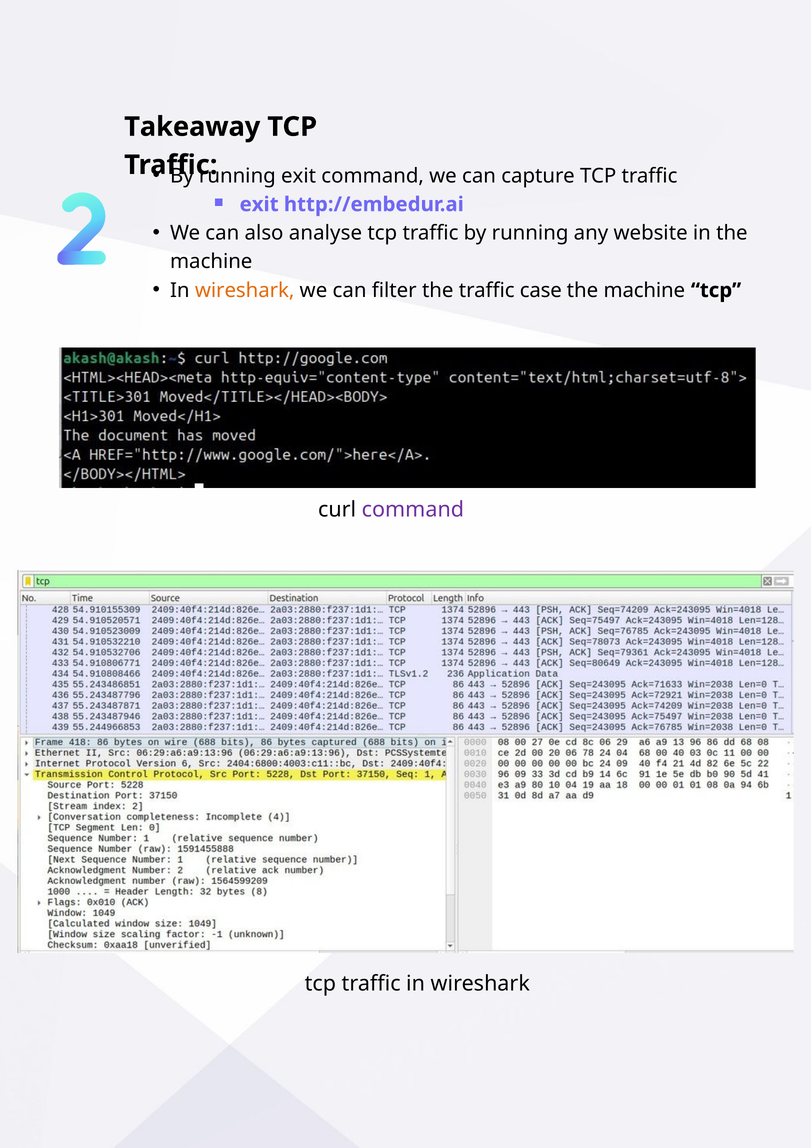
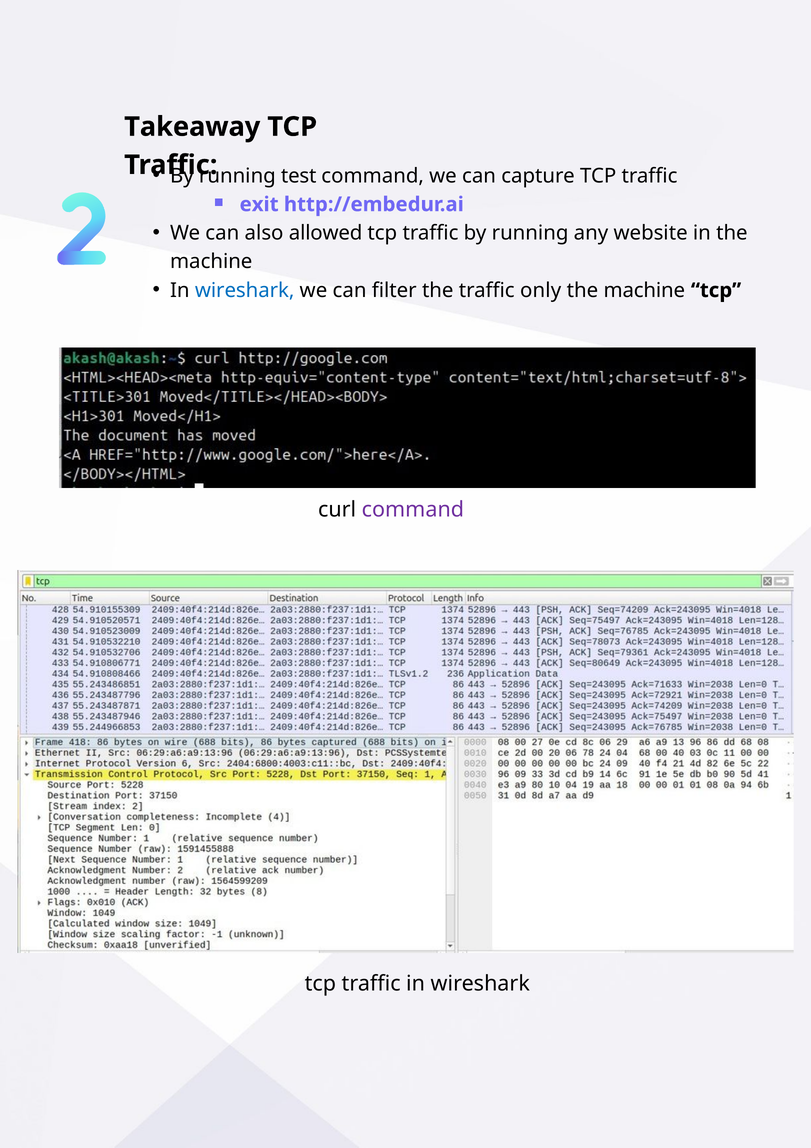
running exit: exit -> test (299, 176)
analyse: analyse -> allowed (326, 233)
wireshark colour: orange -> blue (245, 290)
case: case -> only (541, 290)
